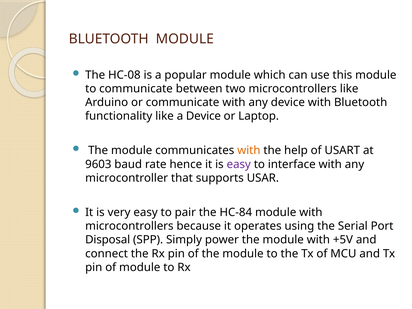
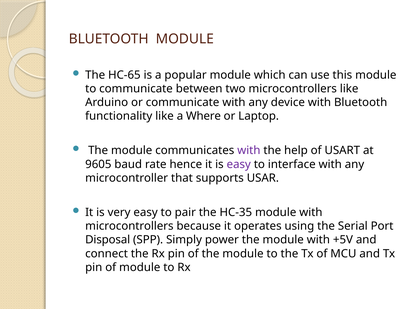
HC-08: HC-08 -> HC-65 (124, 75)
a Device: Device -> Where (203, 116)
with colour: orange -> purple (249, 151)
9603: 9603 -> 9605 (98, 164)
HC-84: HC-84 -> HC-35 (236, 212)
